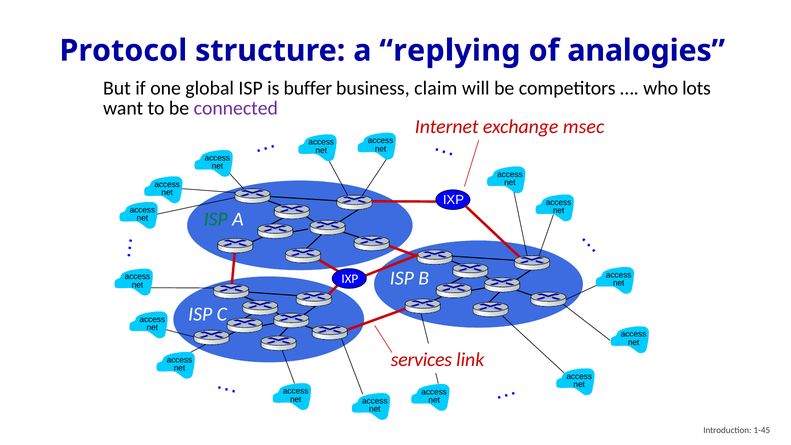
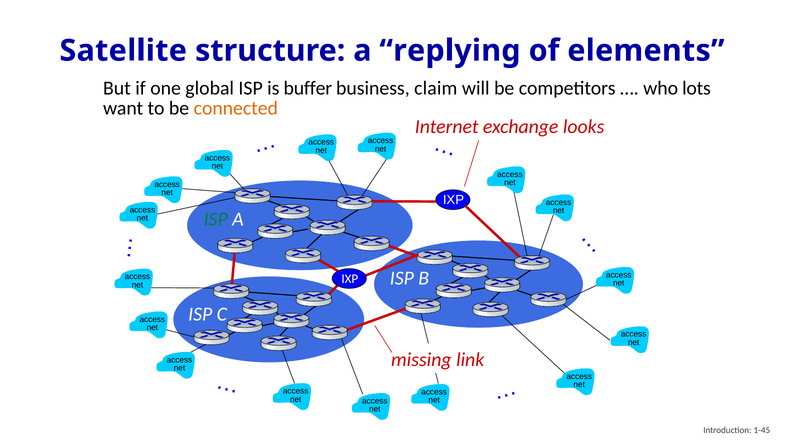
Protocol: Protocol -> Satellite (123, 51)
analogies: analogies -> elements (646, 51)
connected colour: purple -> orange (236, 108)
msec: msec -> looks (584, 127)
services: services -> missing (421, 360)
